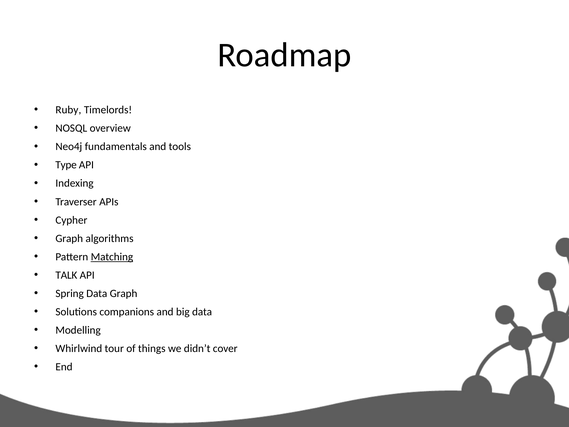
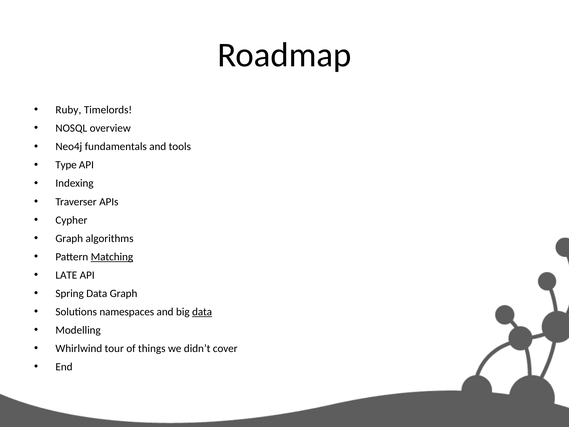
TALK: TALK -> LATE (66, 275)
companions: companions -> namespaces (127, 312)
data underline: none -> present (202, 312)
